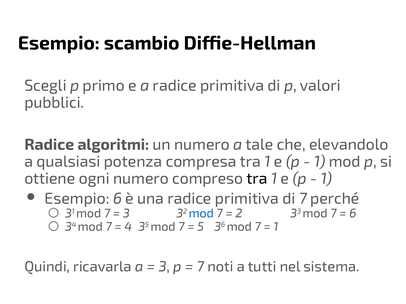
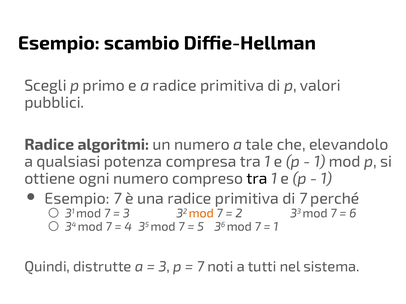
Esempio 6: 6 -> 7 (117, 199)
mod colour: blue -> orange (201, 214)
ricavarla: ricavarla -> distrutte (102, 267)
